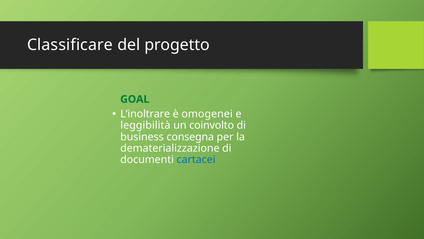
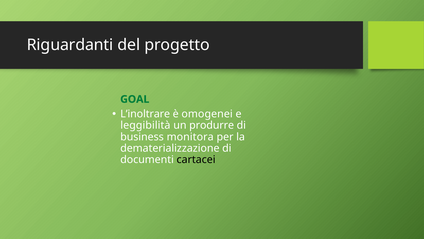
Classificare: Classificare -> Riguardanti (70, 45)
coinvolto: coinvolto -> produrre (212, 125)
consegna: consegna -> monitora (190, 137)
cartacei colour: blue -> black (196, 159)
